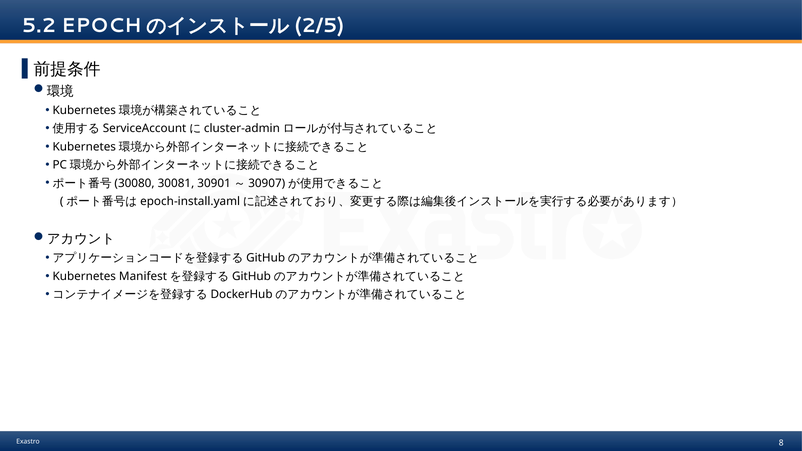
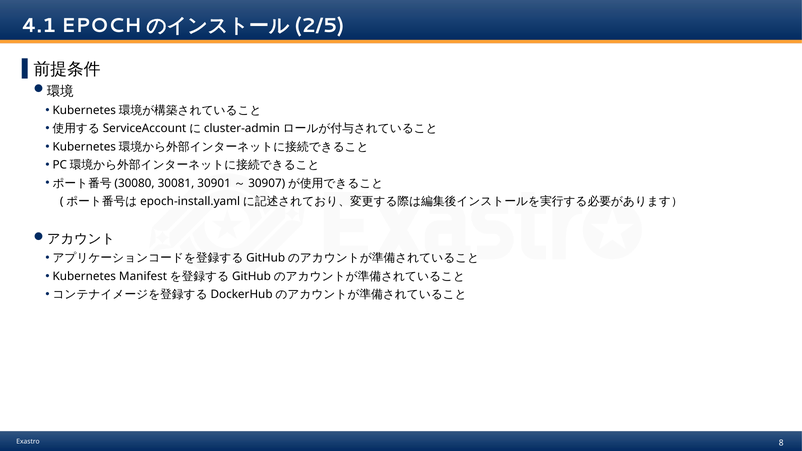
5.2: 5.2 -> 4.1 (39, 26)
